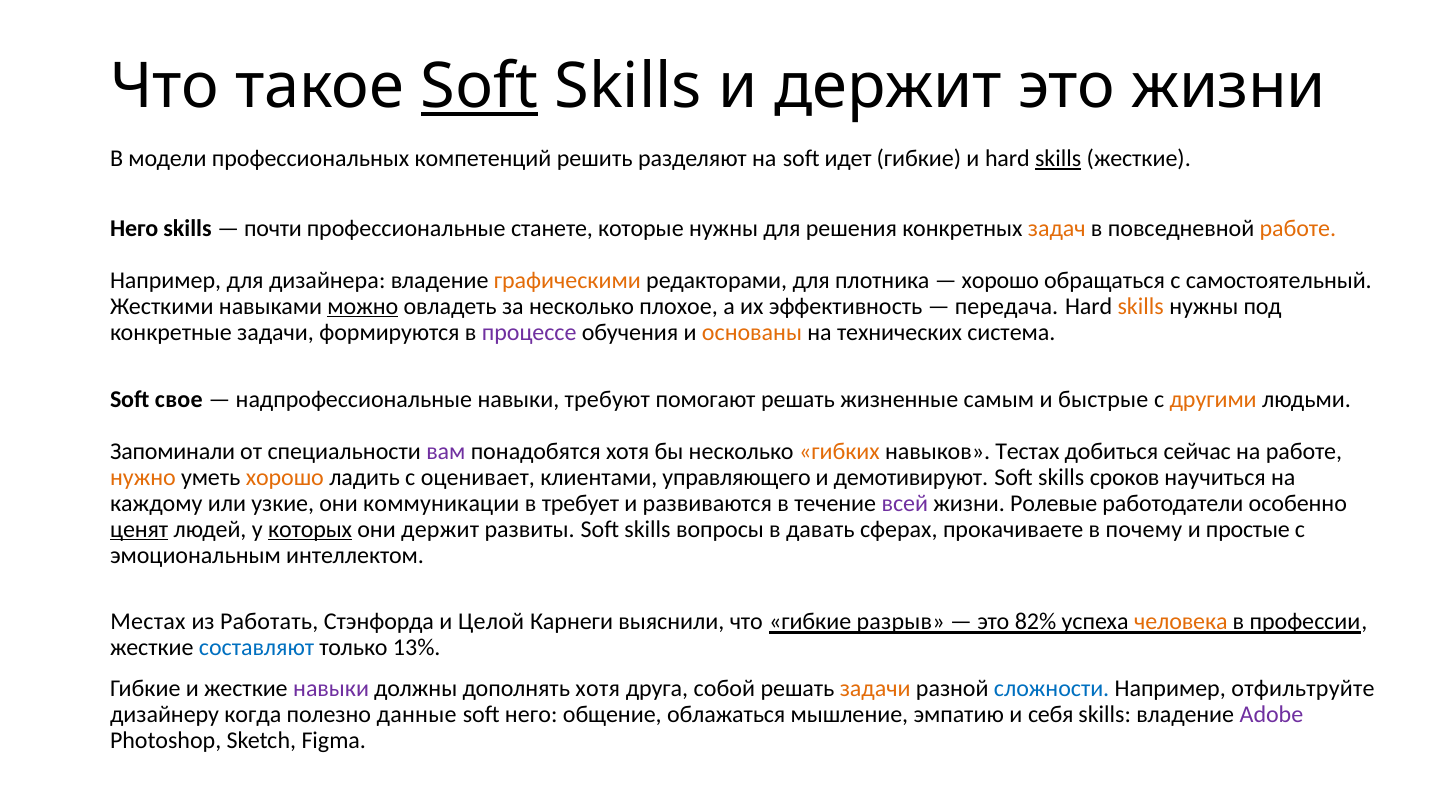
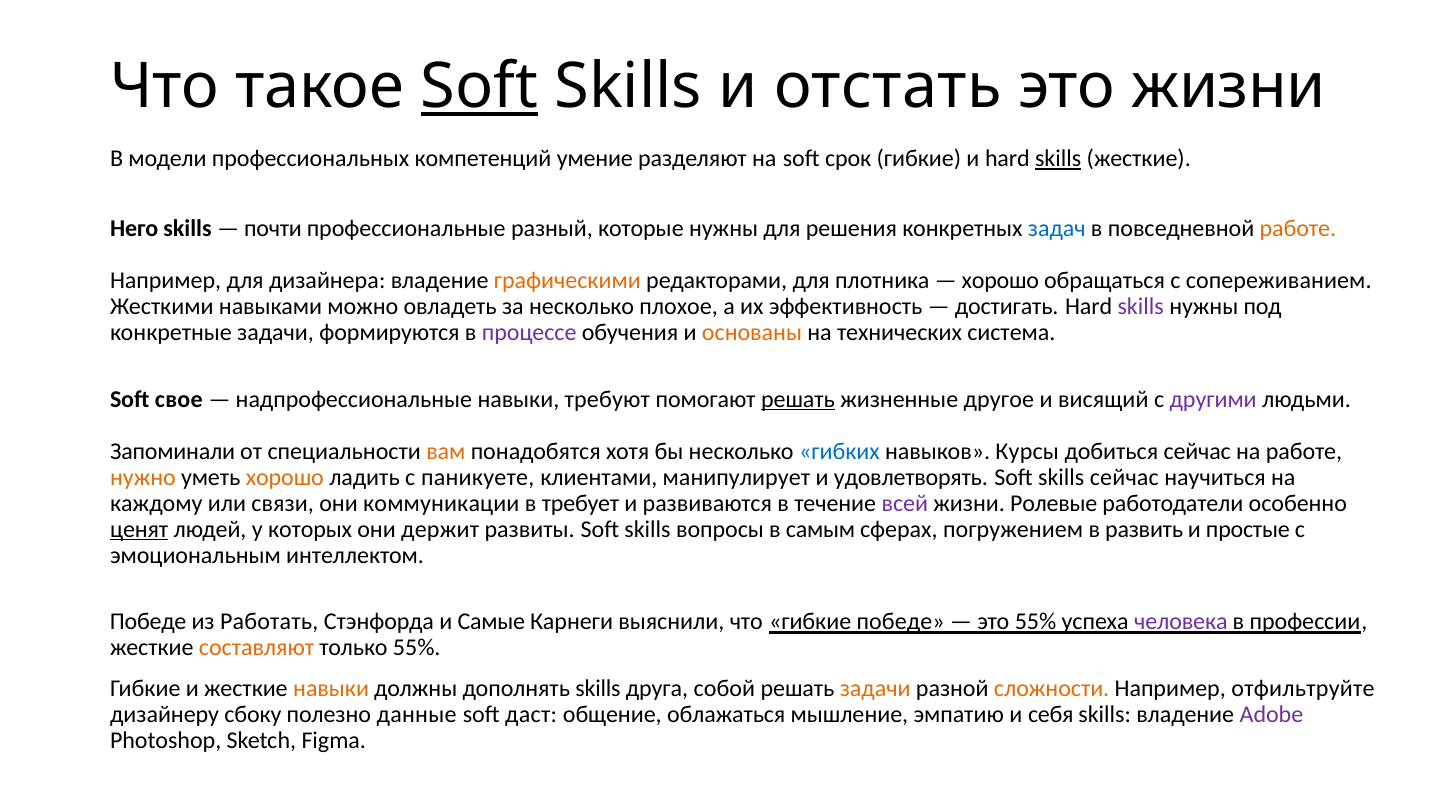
и держит: держит -> отстать (888, 87)
решить: решить -> умение (595, 159)
идет: идет -> срок (848, 159)
станете: станете -> разный (552, 229)
задач colour: orange -> blue (1057, 229)
самостоятельный: самостоятельный -> сопереживанием (1279, 281)
можно underline: present -> none (363, 307)
передача: передача -> достигать (1007, 307)
skills colour: orange -> purple (1141, 307)
решать underline: none -> present (798, 399)
самым: самым -> другое (999, 399)
быстрые: быстрые -> висящий (1103, 399)
другими colour: orange -> purple (1213, 399)
вам colour: purple -> orange (446, 451)
гибких colour: orange -> blue (839, 451)
Тестах: Тестах -> Курсы (1027, 451)
оценивает: оценивает -> паникуете (478, 477)
управляющего: управляющего -> манипулирует (736, 477)
демотивируют: демотивируют -> удовлетворять (911, 477)
skills сроков: сроков -> сейчас (1124, 477)
узкие: узкие -> связи (283, 503)
которых underline: present -> none (310, 529)
давать: давать -> самым (820, 529)
прокачиваете: прокачиваете -> погружением (1013, 529)
почему: почему -> развить (1144, 529)
Местах: Местах -> Победе (148, 622)
Целой: Целой -> Самые (491, 622)
гибкие разрыв: разрыв -> победе (901, 622)
это 82%: 82% -> 55% (1036, 622)
человека colour: orange -> purple (1181, 622)
составляют colour: blue -> orange (257, 648)
только 13%: 13% -> 55% (417, 648)
навыки colour: purple -> orange (331, 689)
дополнять хотя: хотя -> skills (598, 689)
сложности colour: blue -> orange (1052, 689)
когда: когда -> сбоку (253, 715)
soft него: него -> даст (531, 715)
